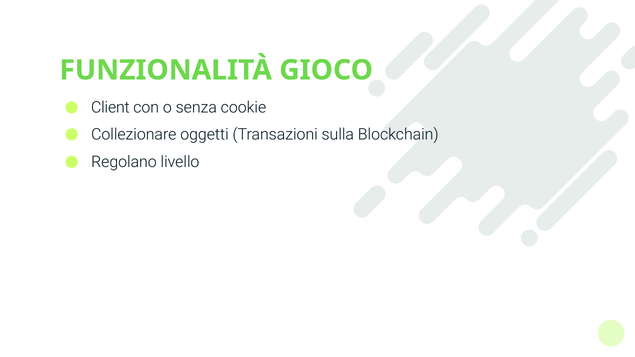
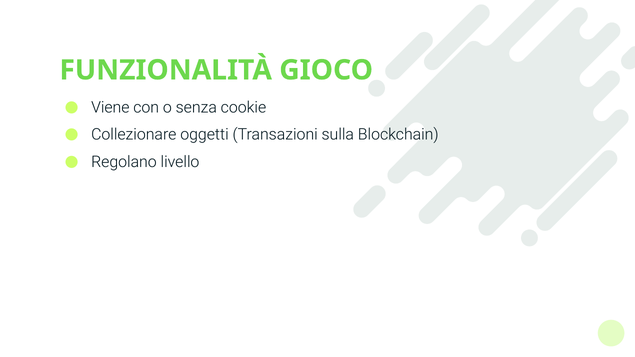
Client: Client -> Viene (110, 108)
